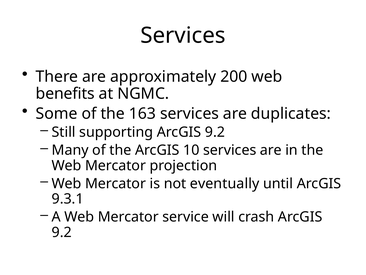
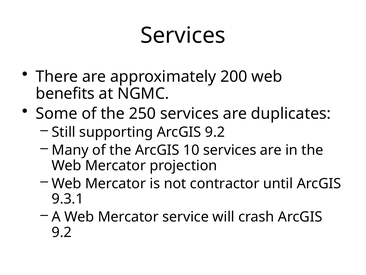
163: 163 -> 250 (142, 113)
eventually: eventually -> contractor (225, 183)
